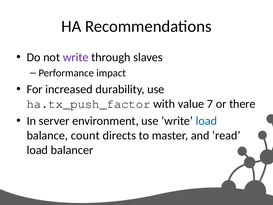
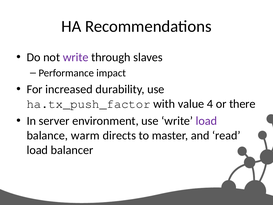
7: 7 -> 4 (210, 104)
load colour: blue -> purple (206, 121)
count: count -> warm (85, 135)
